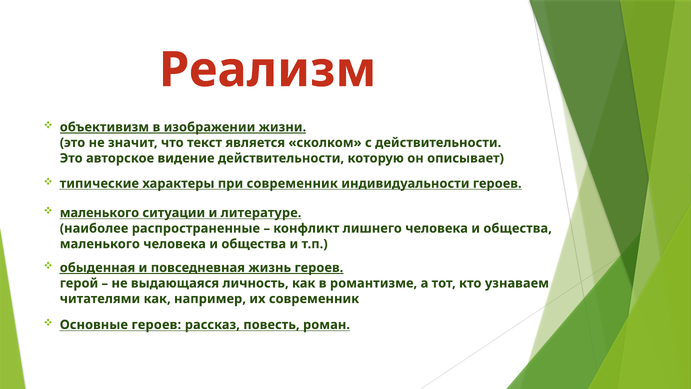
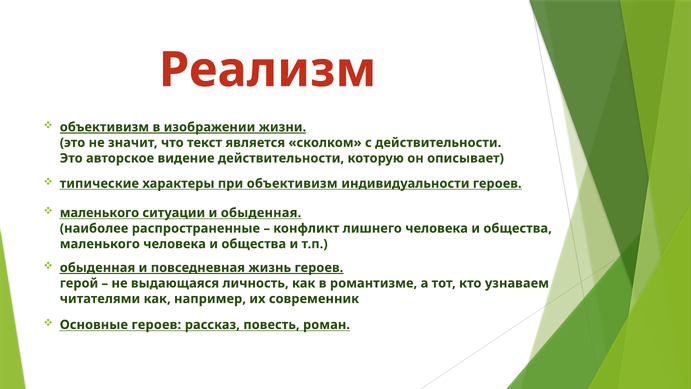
при современник: современник -> объективизм (292, 183)
и литературе: литературе -> обыденная (261, 213)
